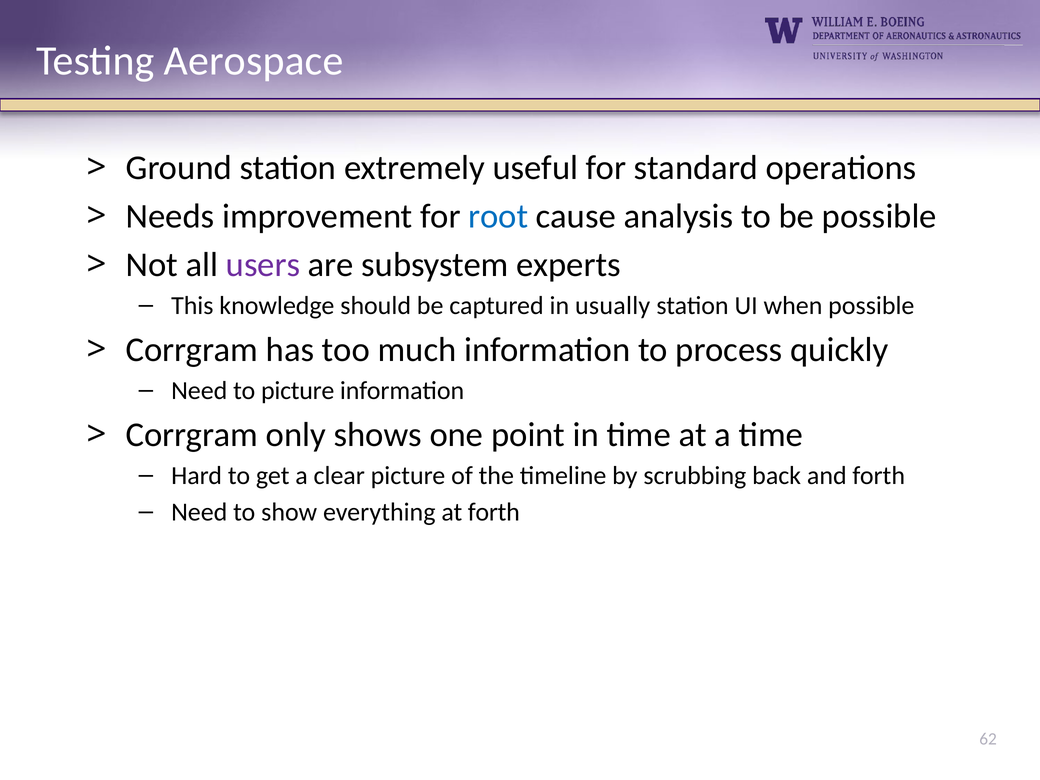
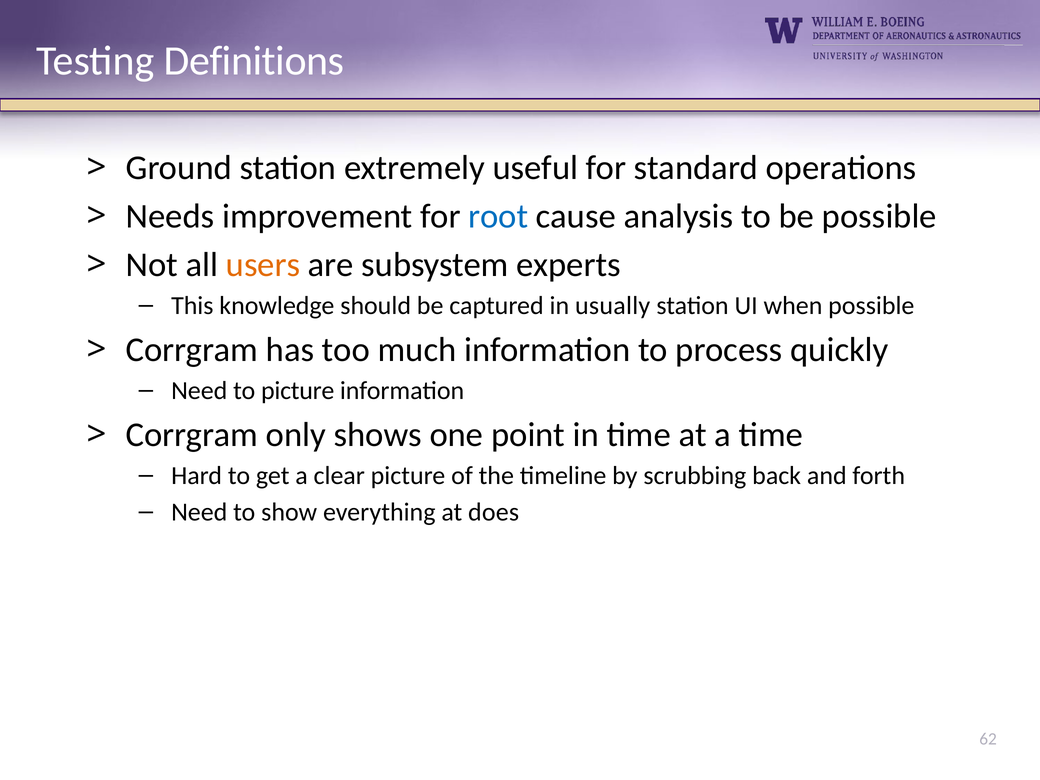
Aerospace: Aerospace -> Definitions (254, 61)
users colour: purple -> orange (263, 265)
at forth: forth -> does (494, 512)
